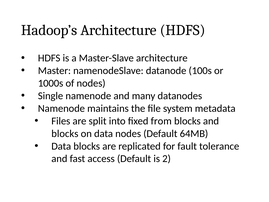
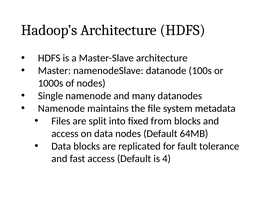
blocks: blocks -> access (65, 133)
2: 2 -> 4 (167, 159)
